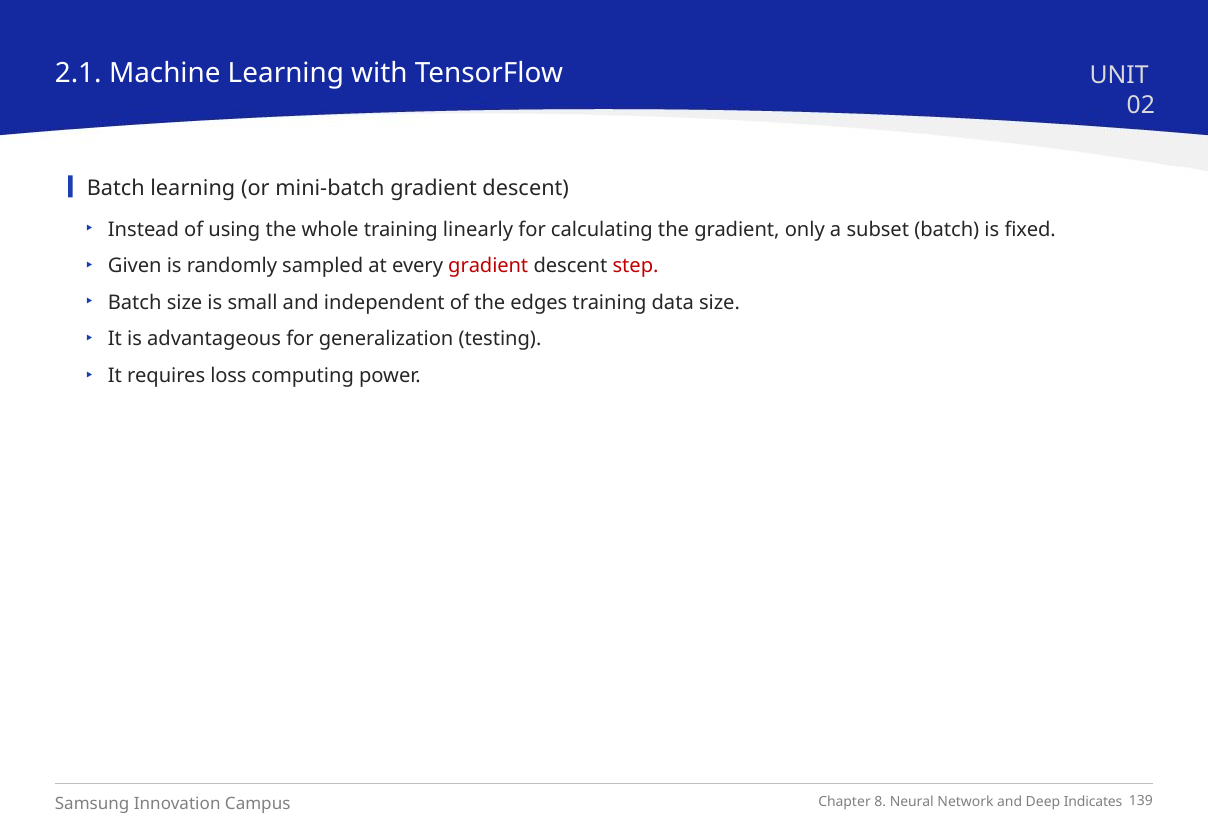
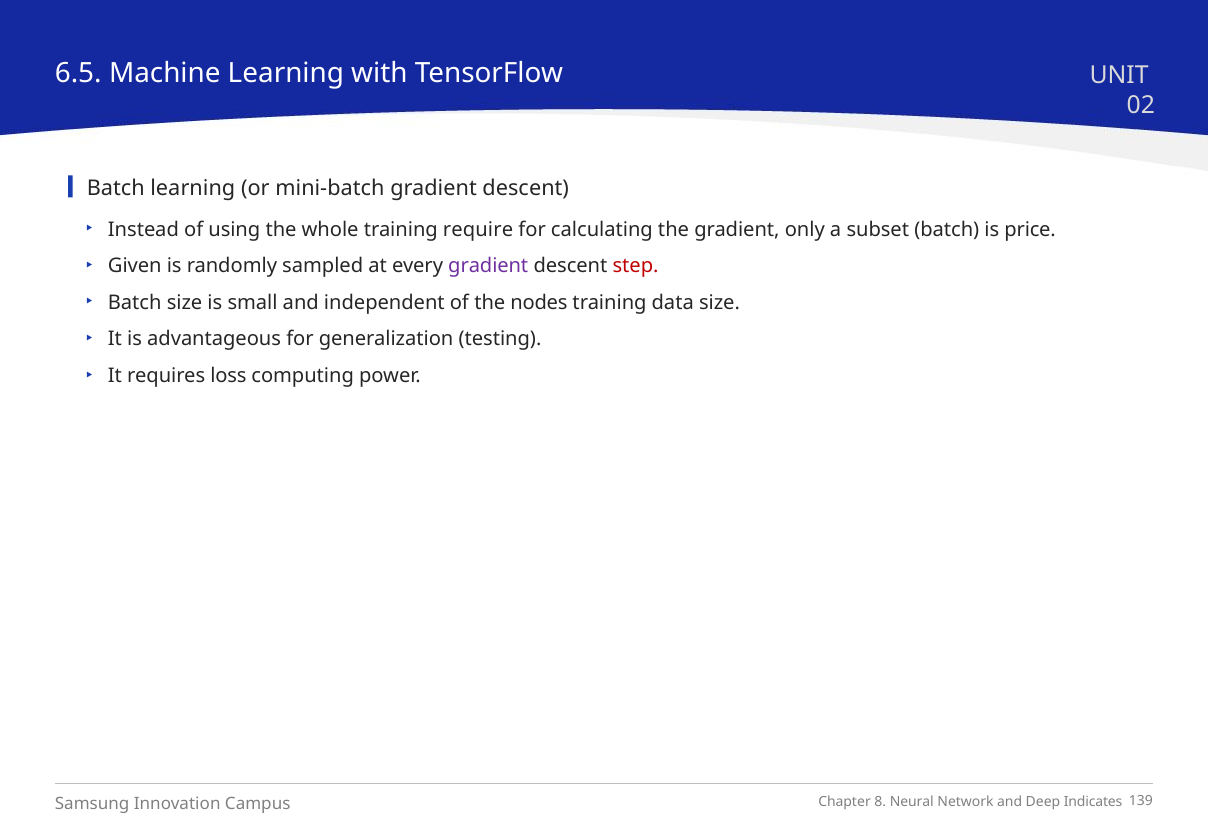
2.1: 2.1 -> 6.5 (78, 74)
linearly: linearly -> require (478, 230)
fixed: fixed -> price (1030, 230)
gradient colour: red -> purple (488, 266)
edges: edges -> nodes (539, 303)
